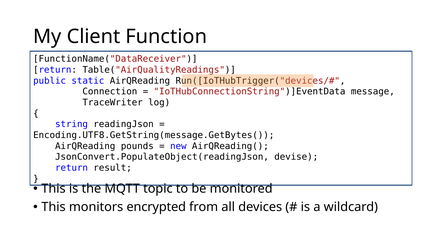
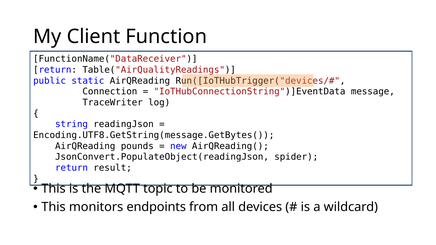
devise: devise -> spider (296, 157)
encrypted: encrypted -> endpoints (156, 207)
